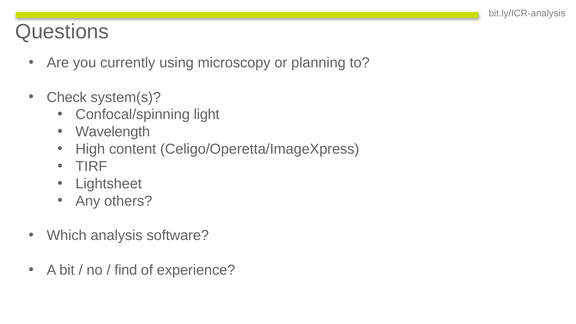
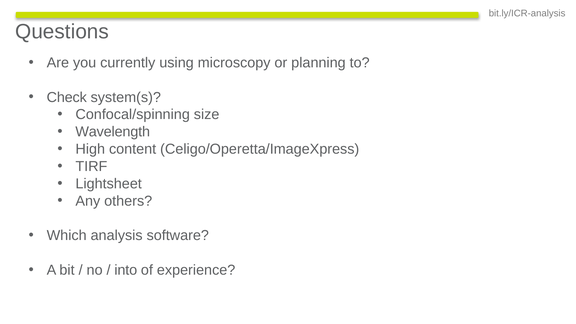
light: light -> size (207, 115)
find: find -> into (126, 270)
